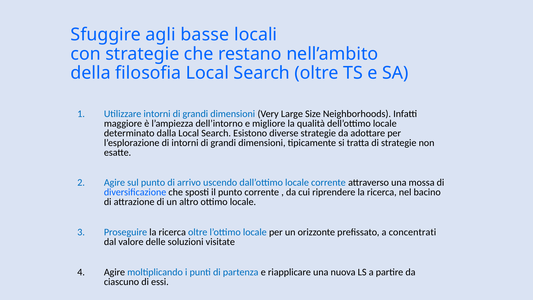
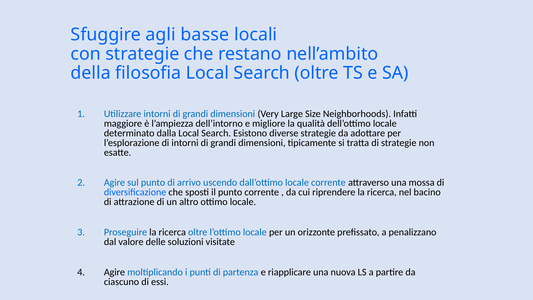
concentrati: concentrati -> penalizzano (413, 232)
